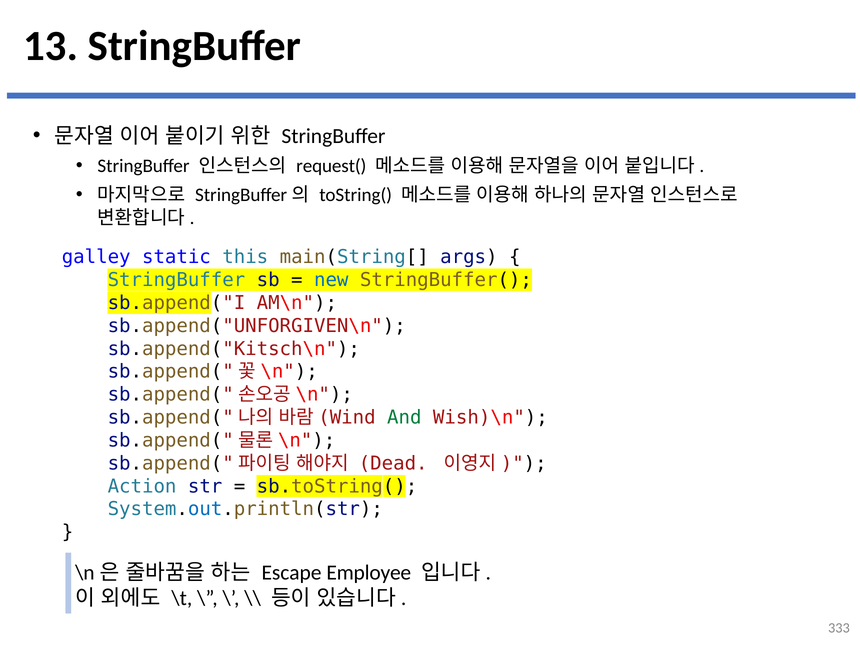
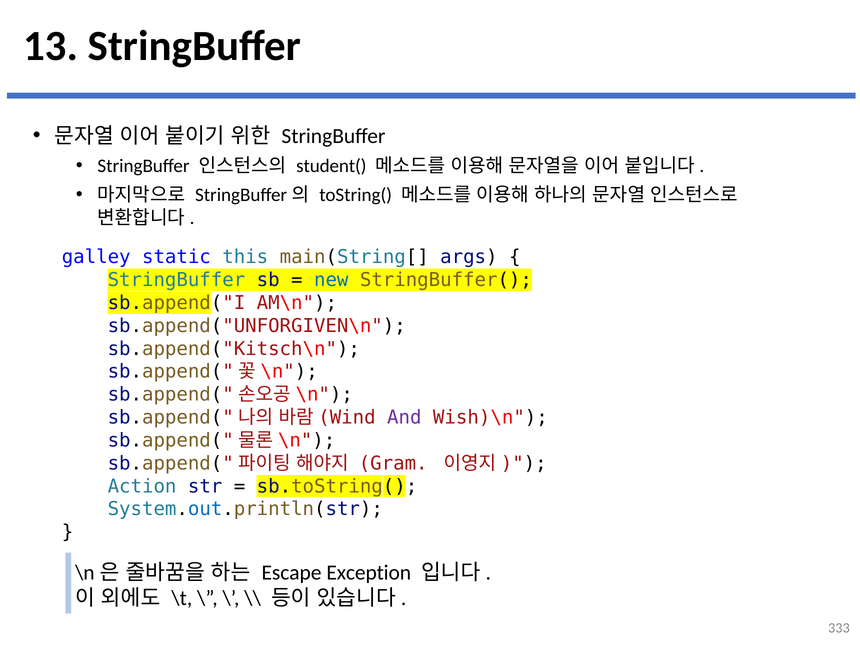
request(: request( -> student( (331, 166)
And colour: green -> purple (404, 418)
Dead: Dead -> Gram (393, 463)
Employee: Employee -> Exception (369, 573)
